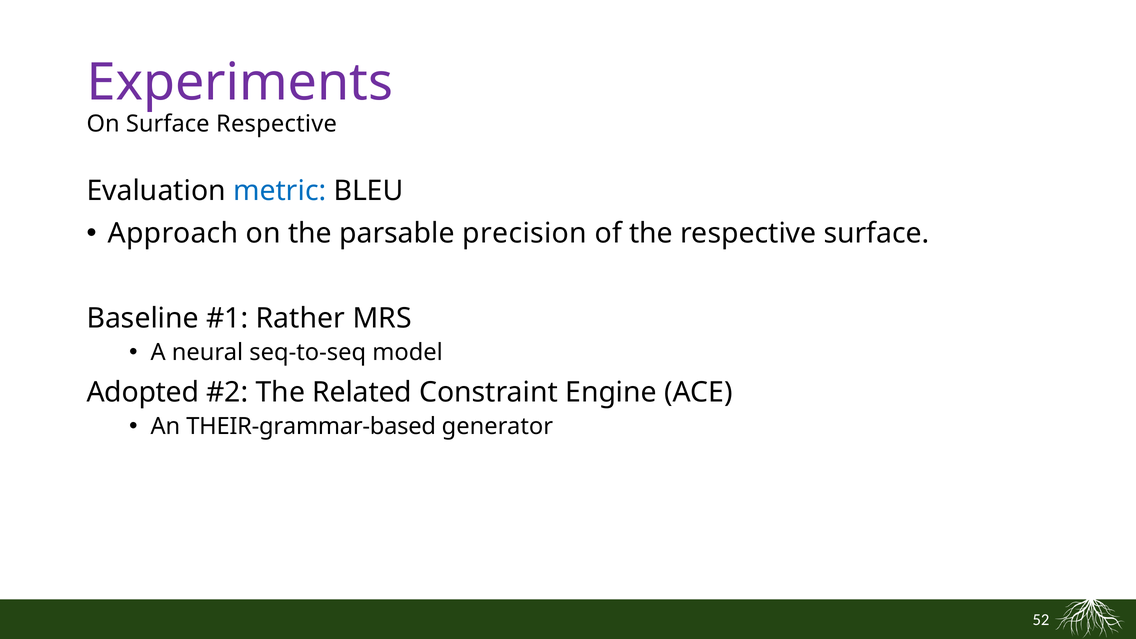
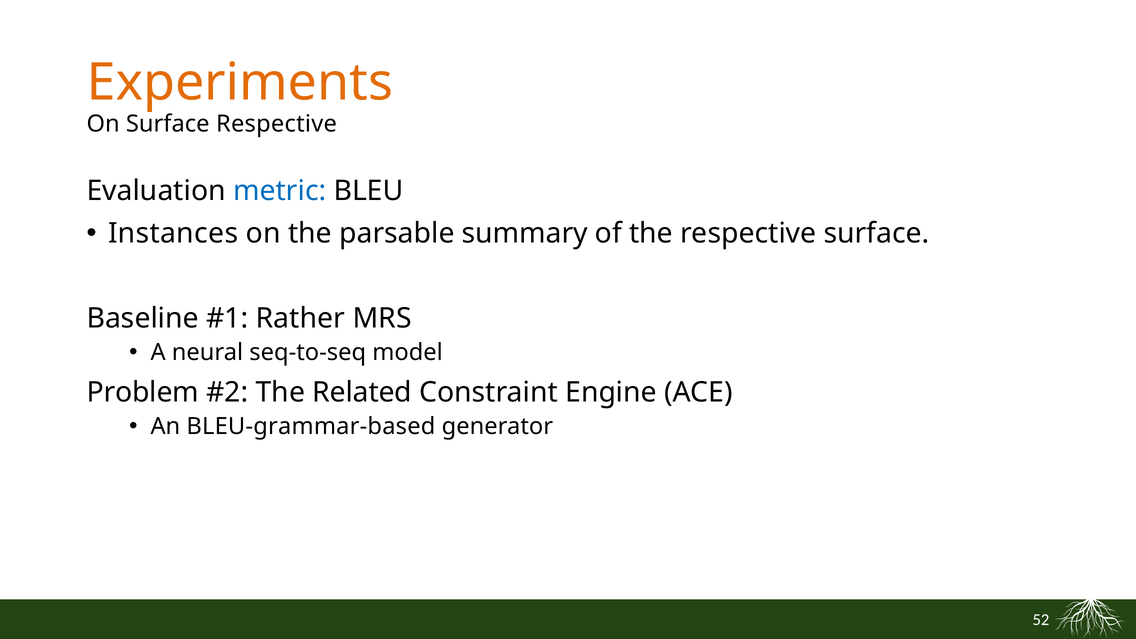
Experiments colour: purple -> orange (240, 83)
Approach: Approach -> Instances (173, 233)
precision: precision -> summary (525, 233)
Adopted: Adopted -> Problem (143, 392)
THEIR-grammar-based: THEIR-grammar-based -> BLEU-grammar-based (311, 427)
